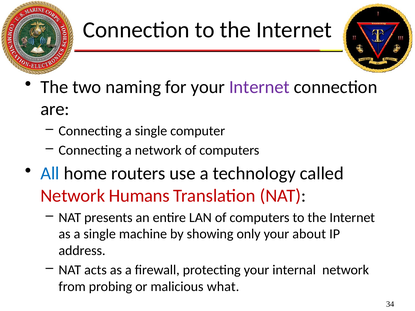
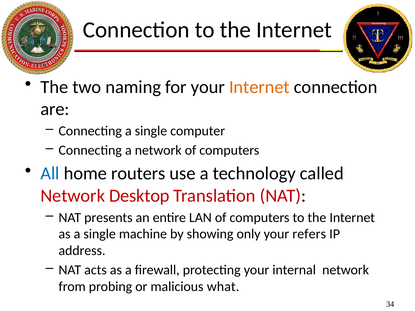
Internet colour: purple -> orange (259, 87)
Humans: Humans -> Desktop (139, 196)
about: about -> refers (309, 234)
